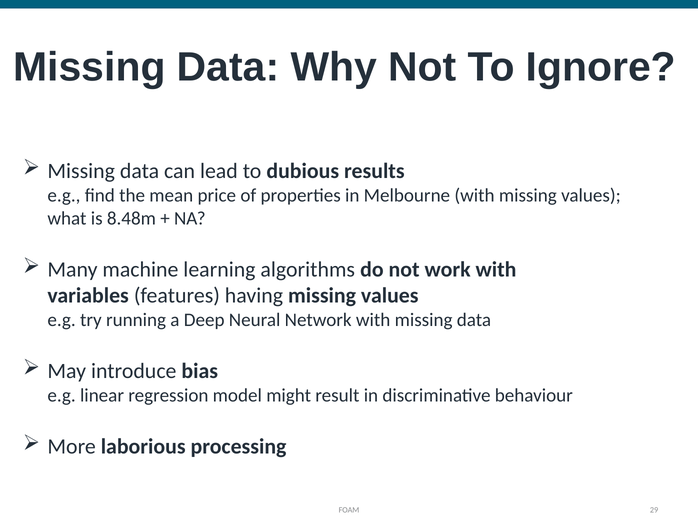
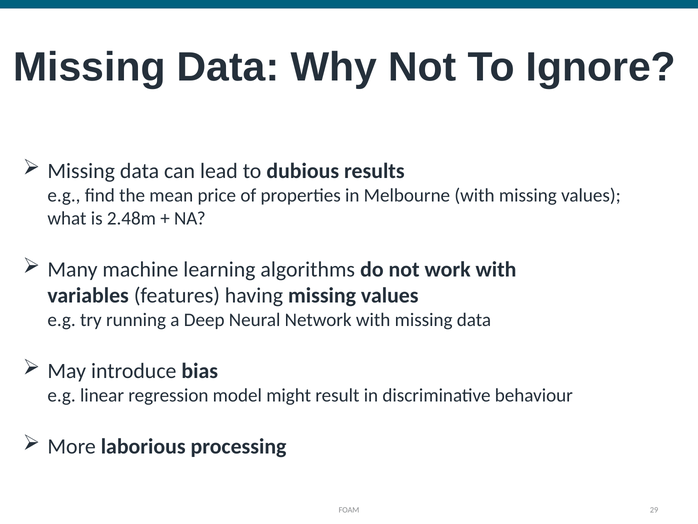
8.48m: 8.48m -> 2.48m (131, 219)
